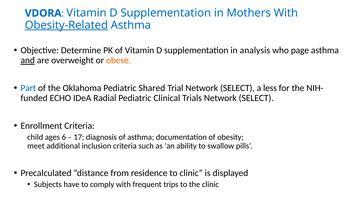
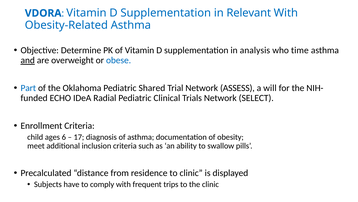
Mothers: Mothers -> Relevant (249, 13)
Obesity-Related underline: present -> none (66, 25)
page: page -> time (300, 50)
obese colour: orange -> blue (119, 60)
Trial Network SELECT: SELECT -> ASSESS (237, 88)
less: less -> will (270, 88)
